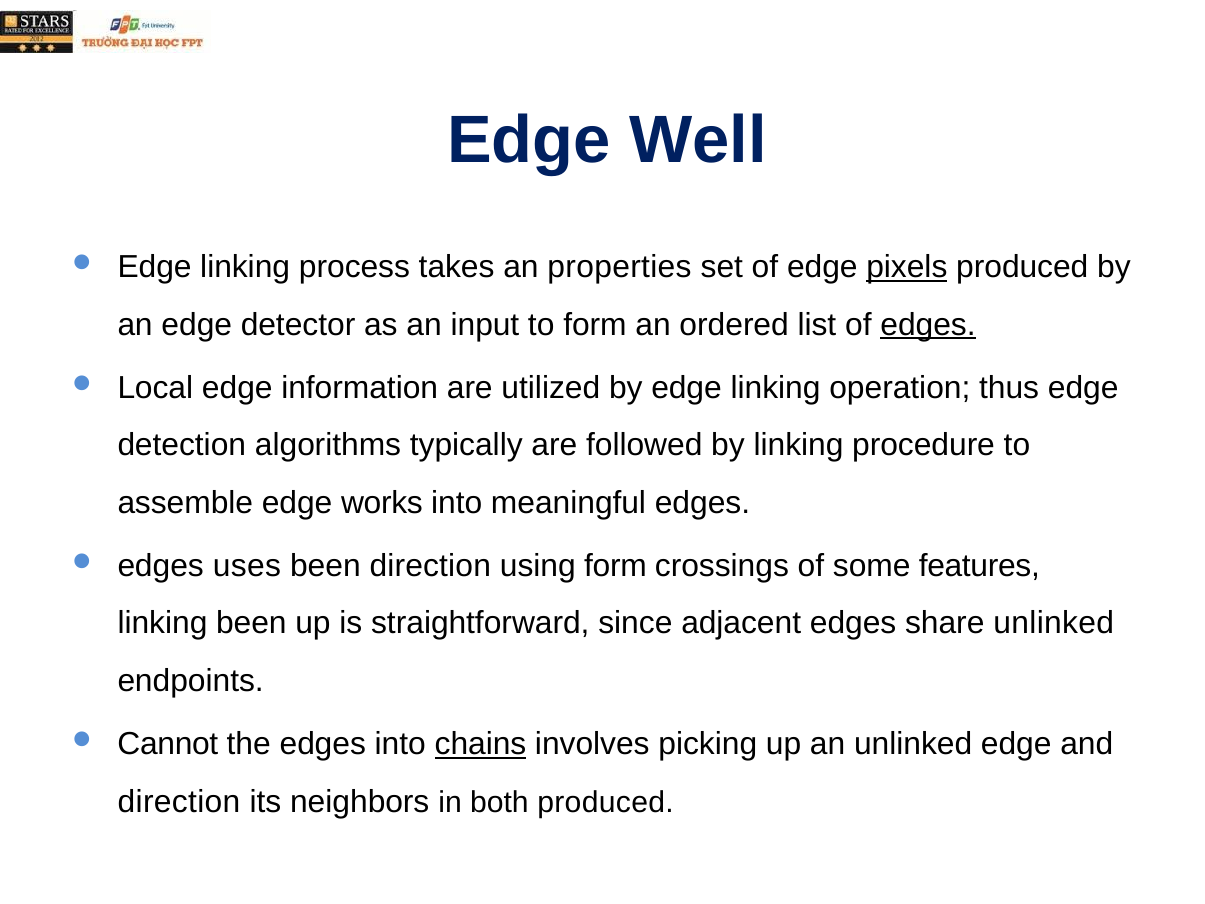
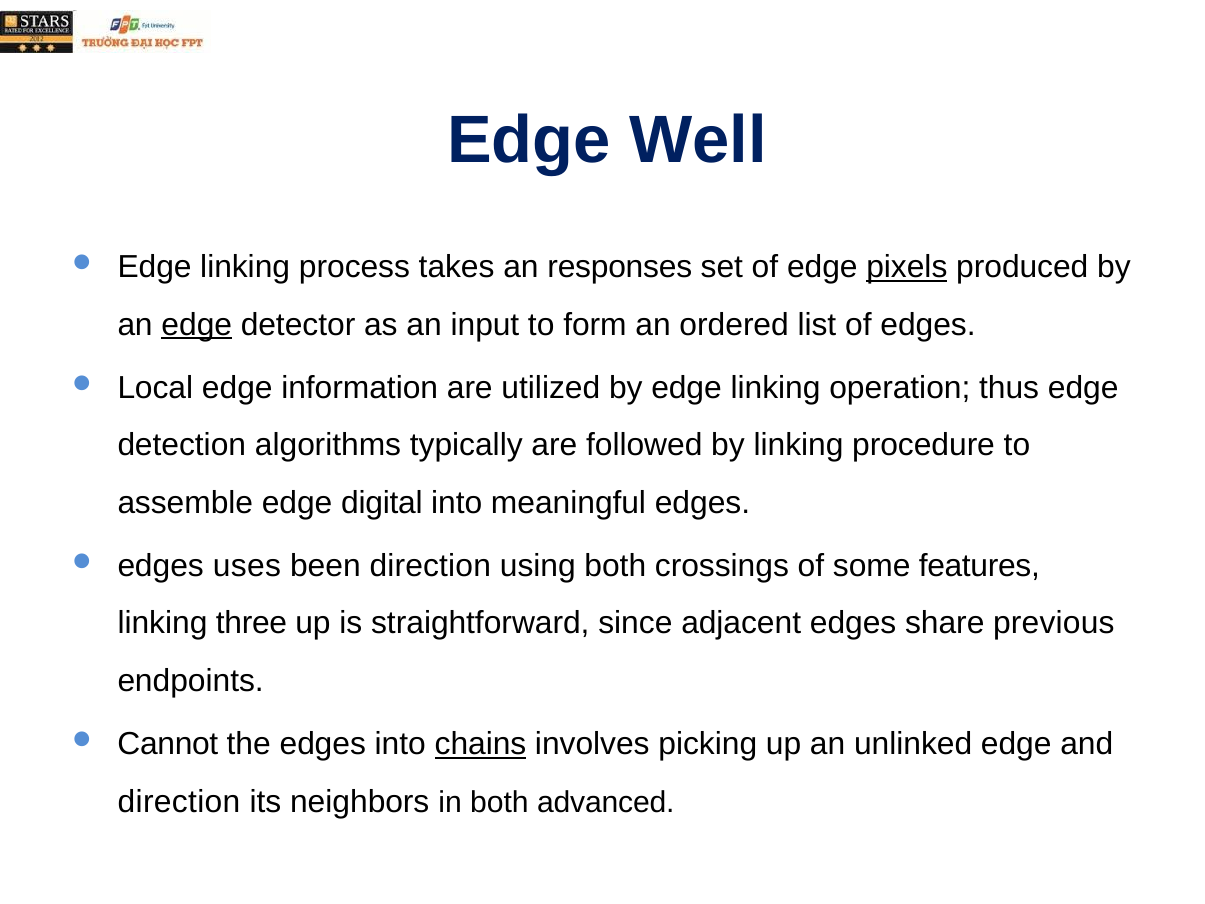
properties: properties -> responses (620, 267)
edge underline: none -> present (197, 325)
edges underline: present -> none (928, 325)
works: works -> digital (382, 503)
using form: form -> both (615, 566)
linking been: been -> three (252, 623)
share unlinked: unlinked -> previous (1054, 623)
both produced: produced -> advanced (606, 802)
